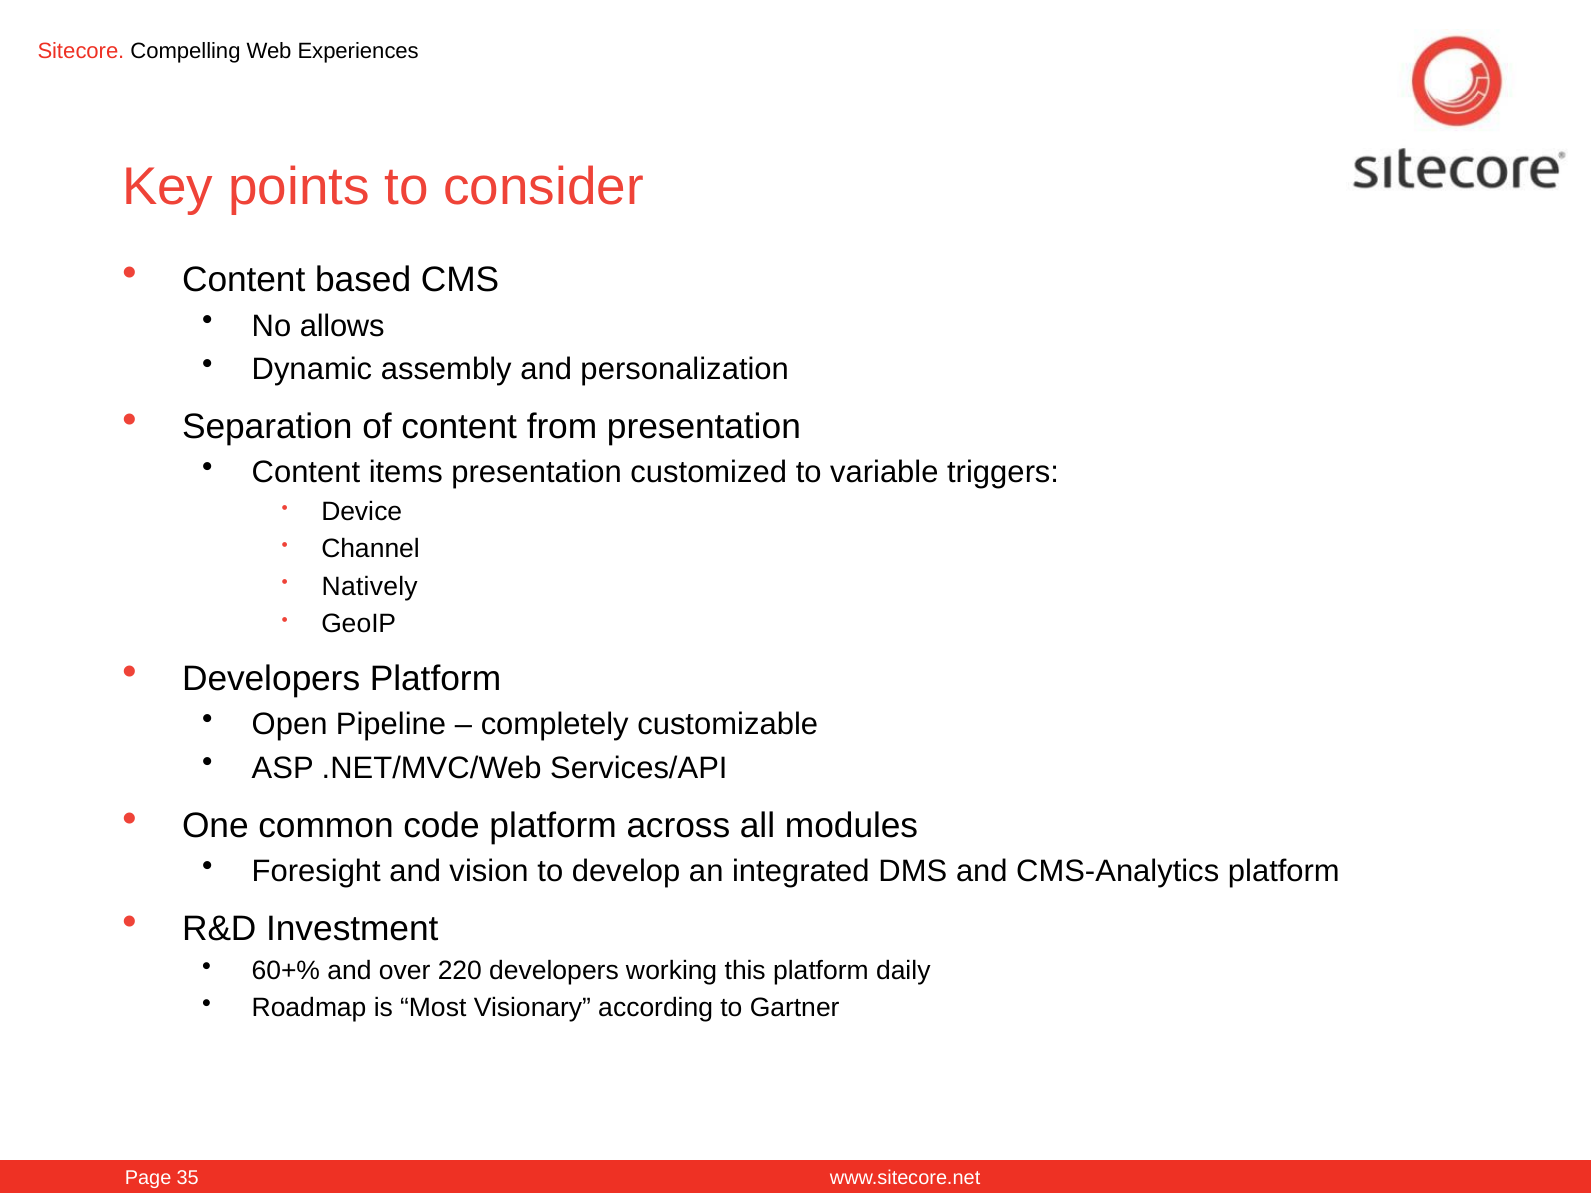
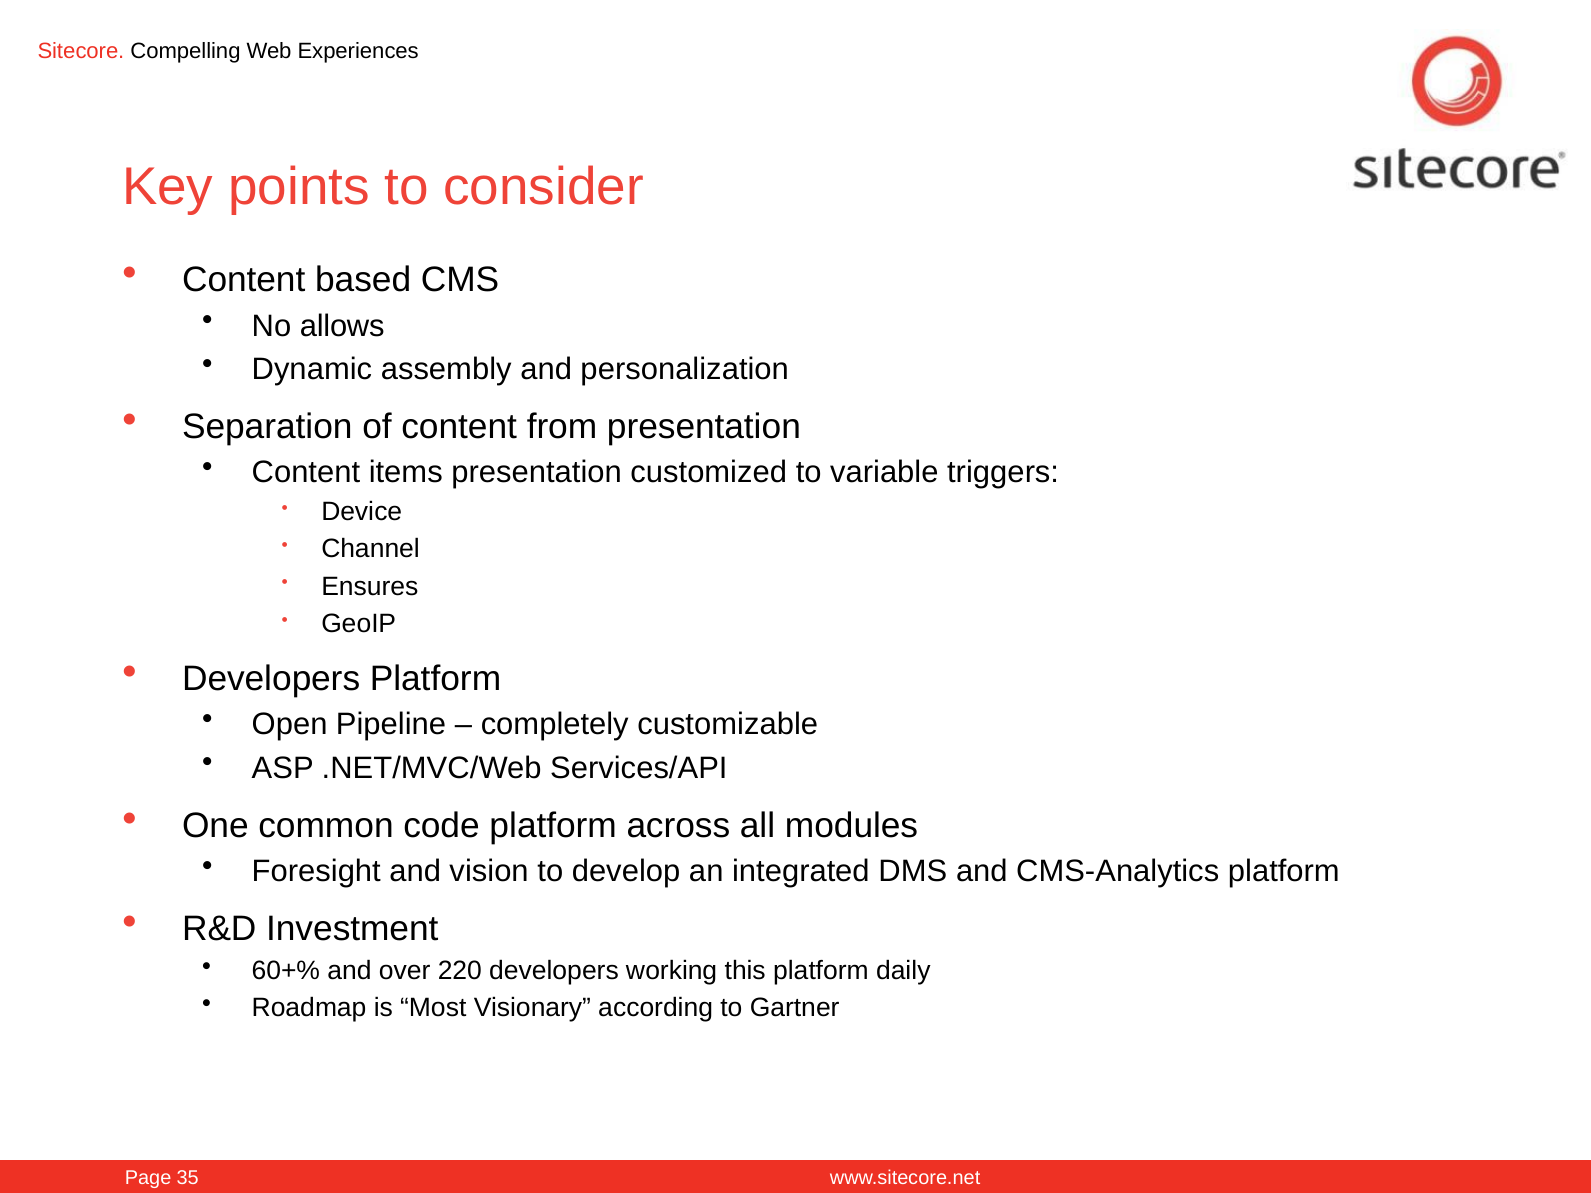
Natively: Natively -> Ensures (370, 586)
